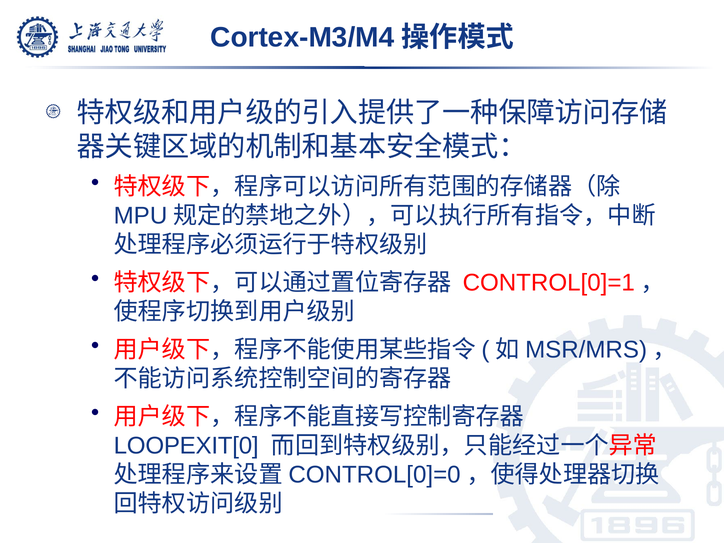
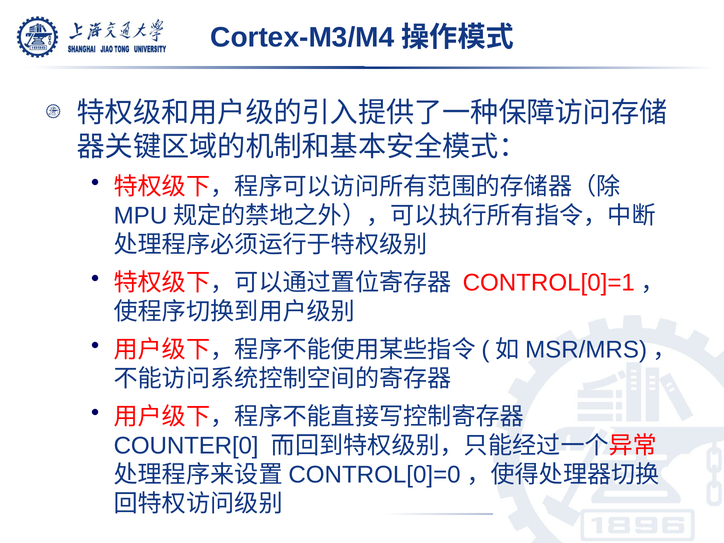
LOOPEXIT[0: LOOPEXIT[0 -> COUNTER[0 (186, 446)
